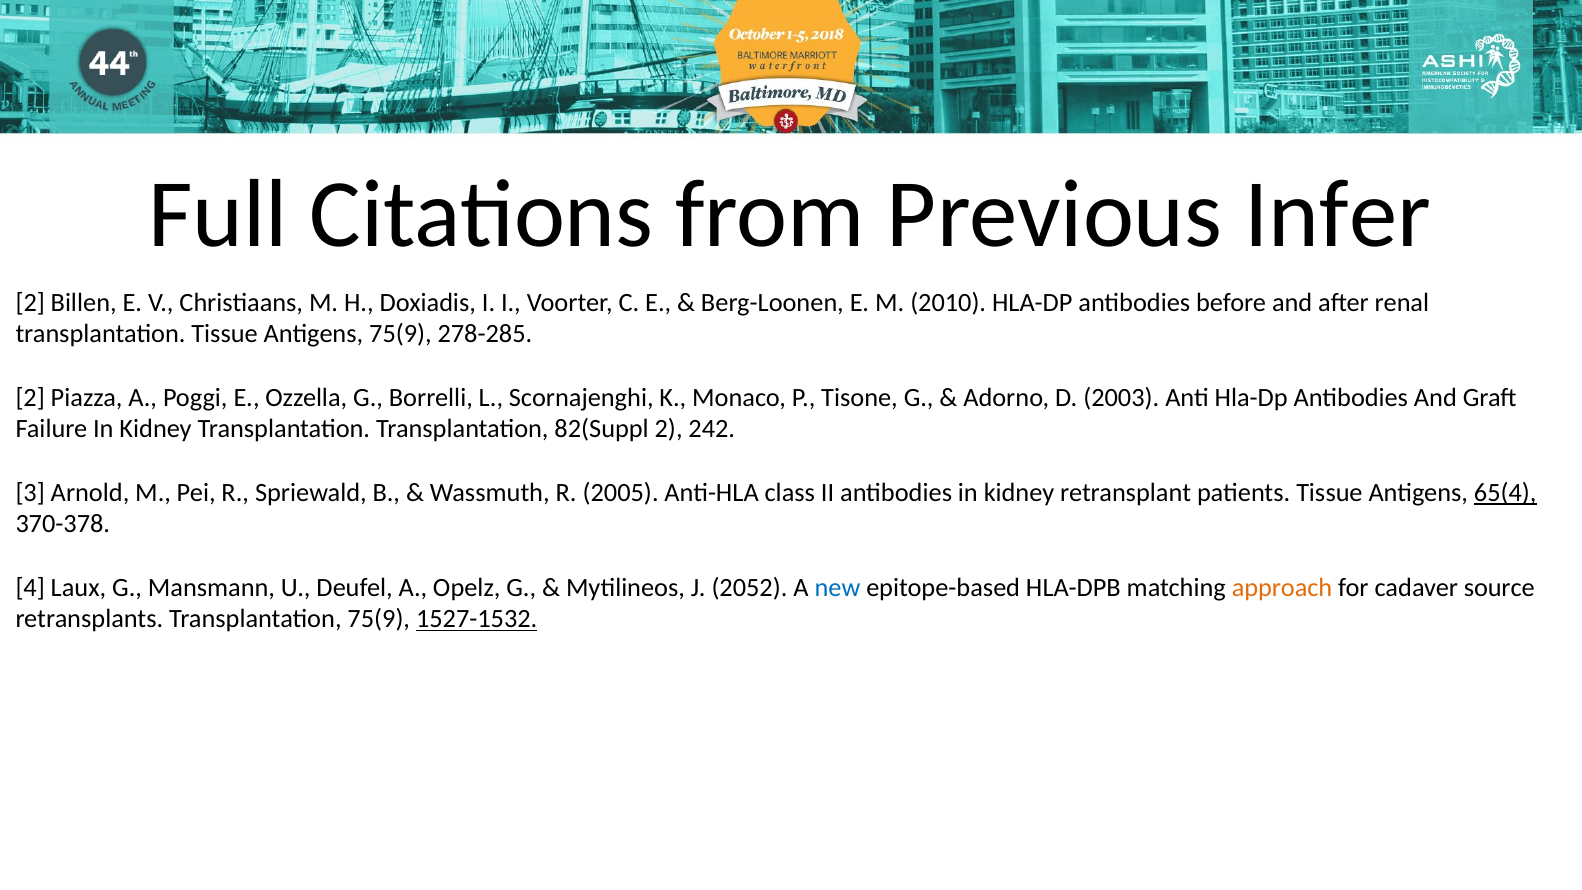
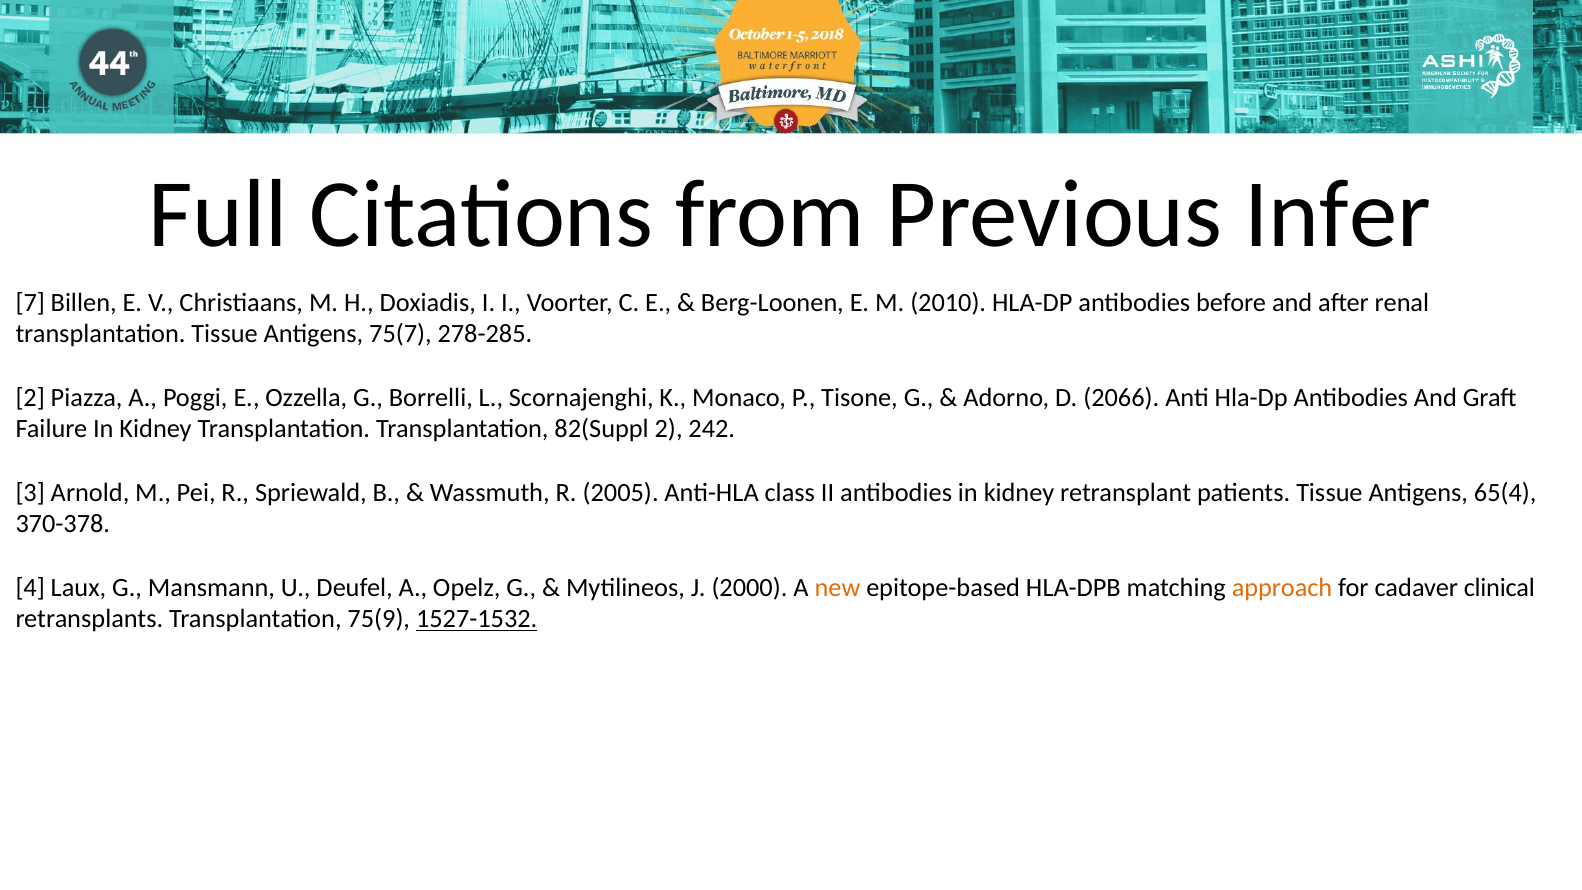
2: 2 -> 7 (30, 303)
Antigens 75(9: 75(9 -> 75(7 (400, 334)
2003: 2003 -> 2066 (1121, 398)
65(4 underline: present -> none (1505, 492)
2052: 2052 -> 2000 (749, 587)
new colour: blue -> orange (838, 587)
source: source -> clinical (1499, 587)
